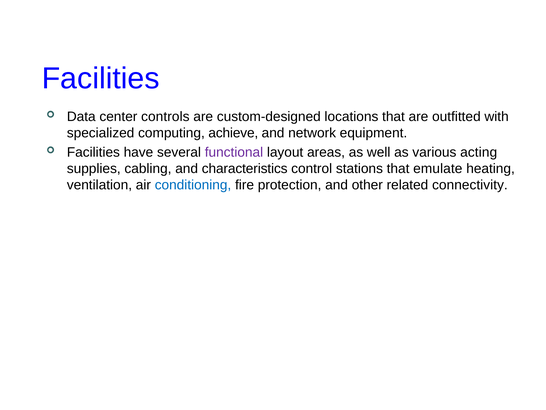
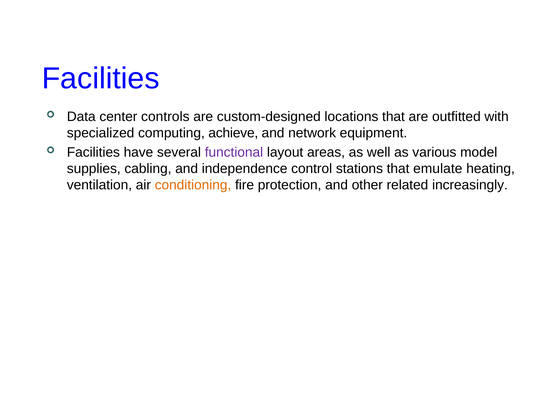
acting: acting -> model (479, 152)
characteristics: characteristics -> independence (245, 168)
conditioning colour: blue -> orange (193, 185)
connectivity: connectivity -> increasingly (470, 185)
